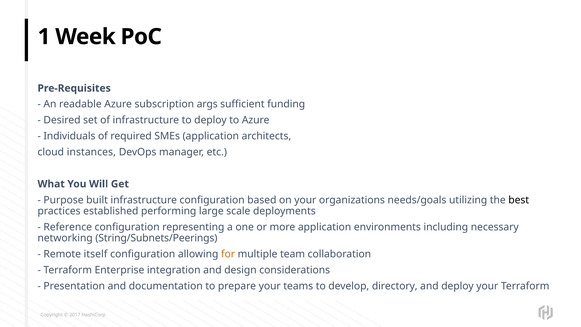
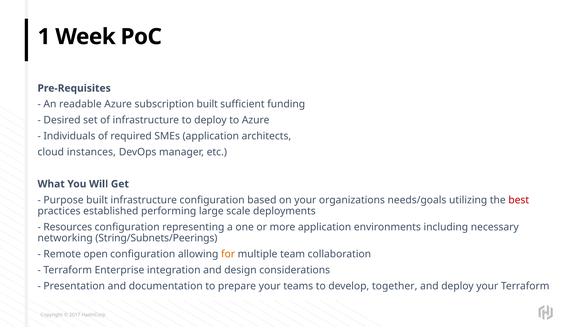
subscription args: args -> built (207, 104)
best colour: black -> red (519, 200)
Reference: Reference -> Resources (68, 227)
itself: itself -> open (96, 254)
directory: directory -> together (395, 286)
